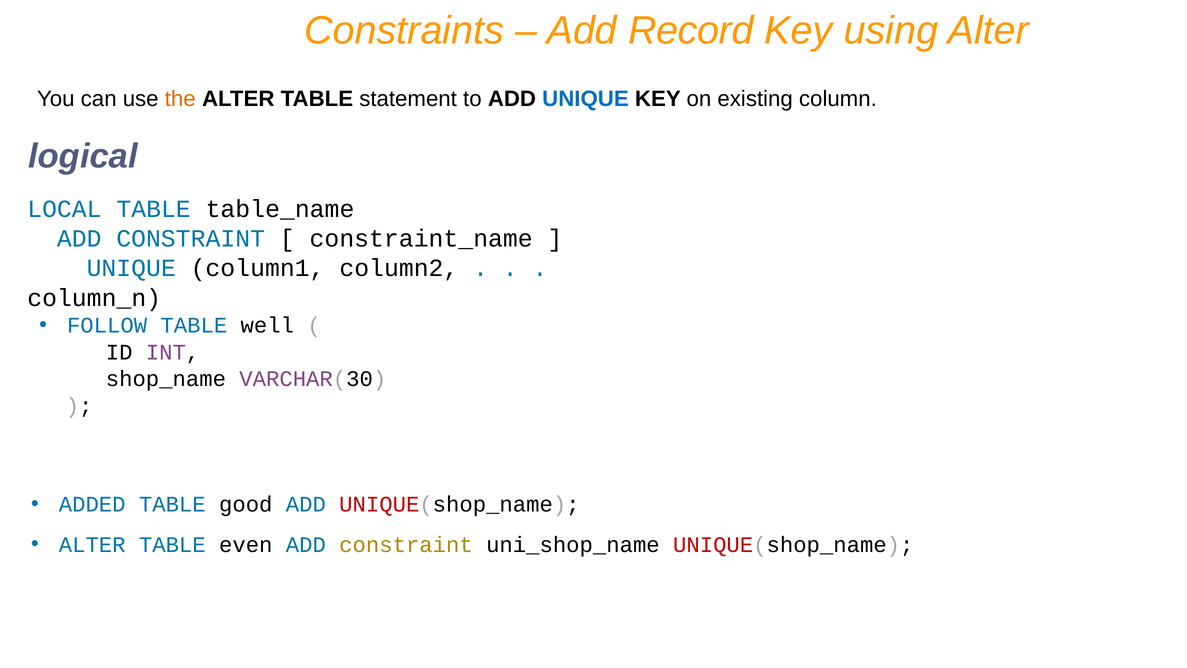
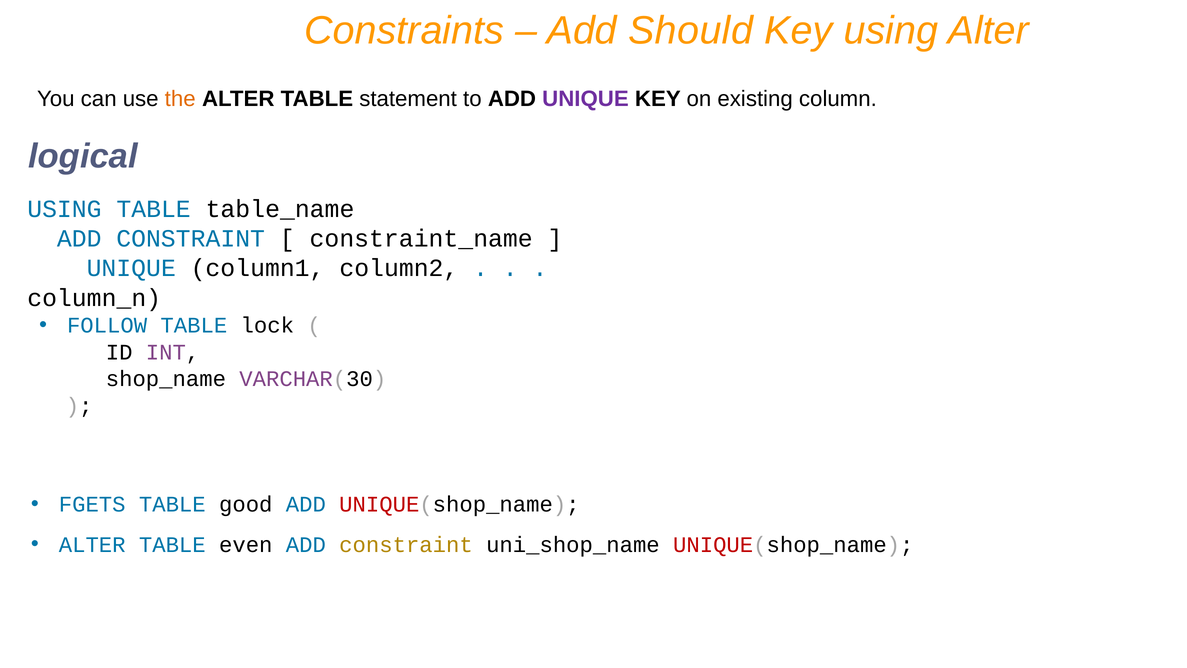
Record: Record -> Should (691, 31)
UNIQUE colour: blue -> purple (585, 99)
LOCAL: LOCAL -> USING (64, 209)
well: well -> lock (267, 325)
ADDED: ADDED -> FGETS (92, 504)
